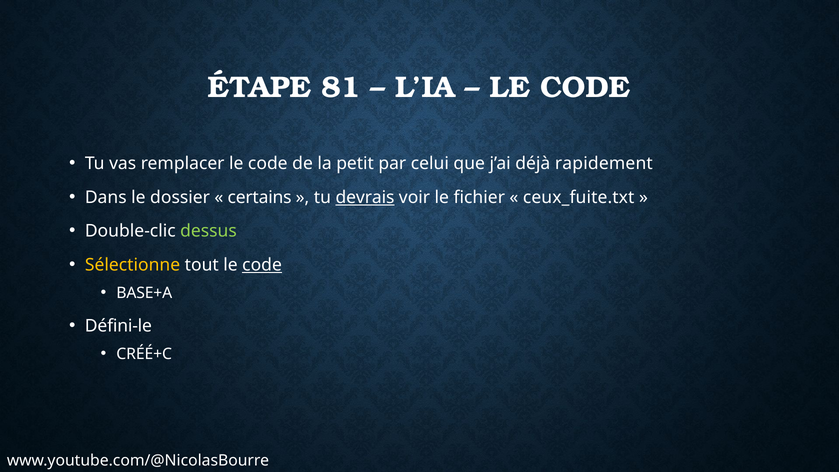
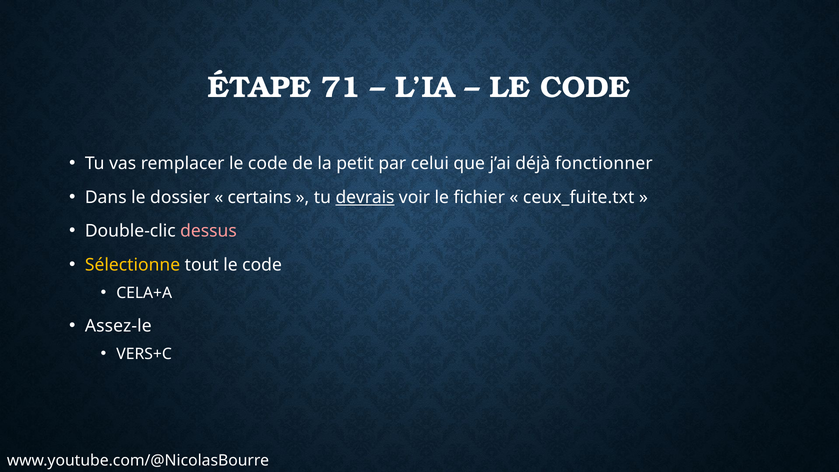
81: 81 -> 71 (341, 87)
rapidement: rapidement -> fonctionner (604, 163)
dessus colour: light green -> pink (209, 231)
code underline: present -> none (262, 265)
BASE+A: BASE+A -> CELA+A (144, 293)
Défini-le: Défini-le -> Assez-le (118, 326)
CRÉÉ+C: CRÉÉ+C -> VERS+C (144, 354)
